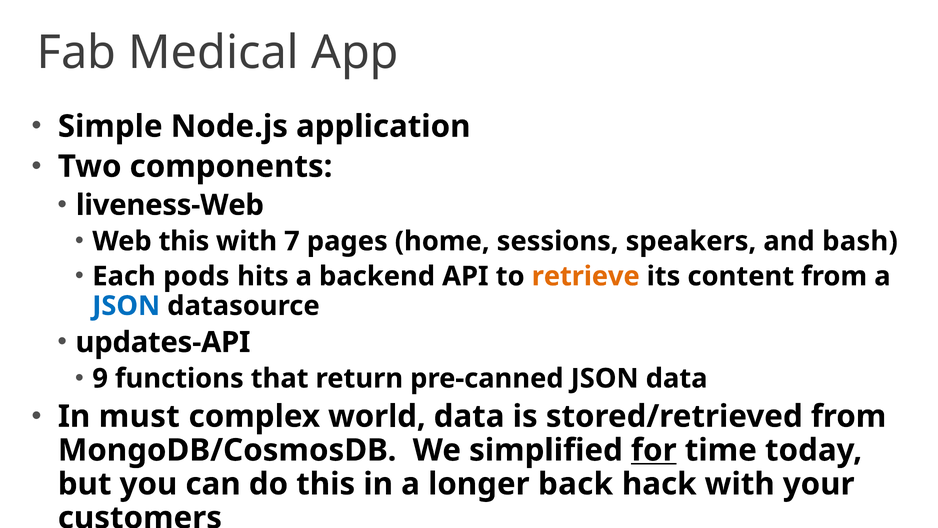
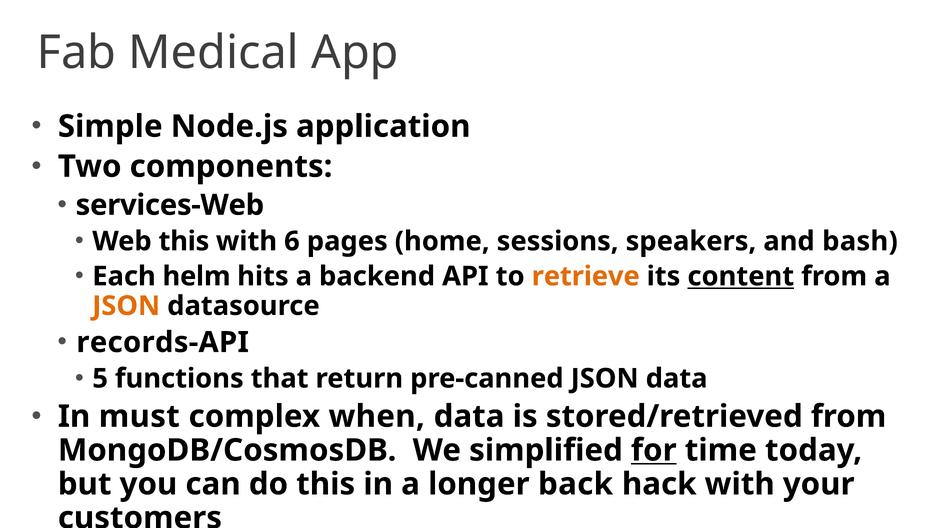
liveness-Web: liveness-Web -> services-Web (170, 205)
7: 7 -> 6 (292, 241)
pods: pods -> helm (197, 276)
content underline: none -> present (741, 276)
JSON colour: blue -> orange (126, 306)
updates-API: updates-API -> records-API (163, 342)
9: 9 -> 5 (100, 378)
world: world -> when (377, 416)
